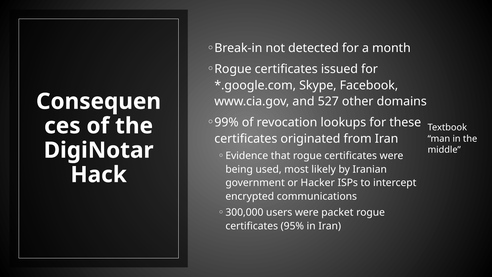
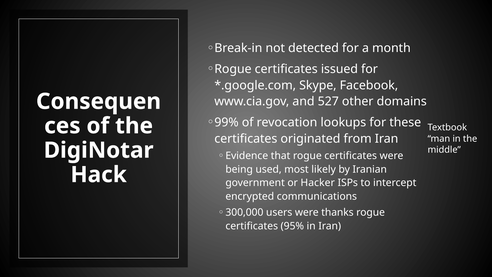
packet: packet -> thanks (337, 212)
